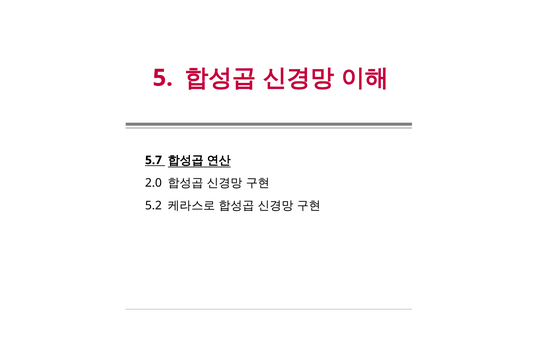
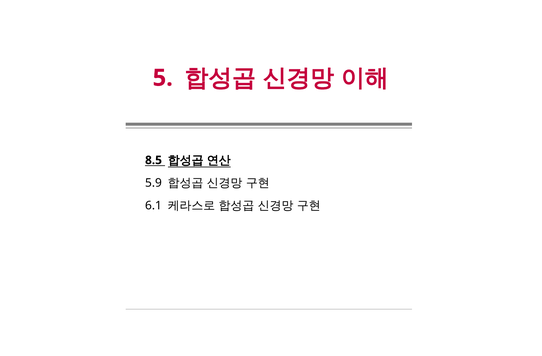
5.7: 5.7 -> 8.5 (154, 160)
2.0: 2.0 -> 5.9 (153, 183)
5.2: 5.2 -> 6.1 (153, 206)
